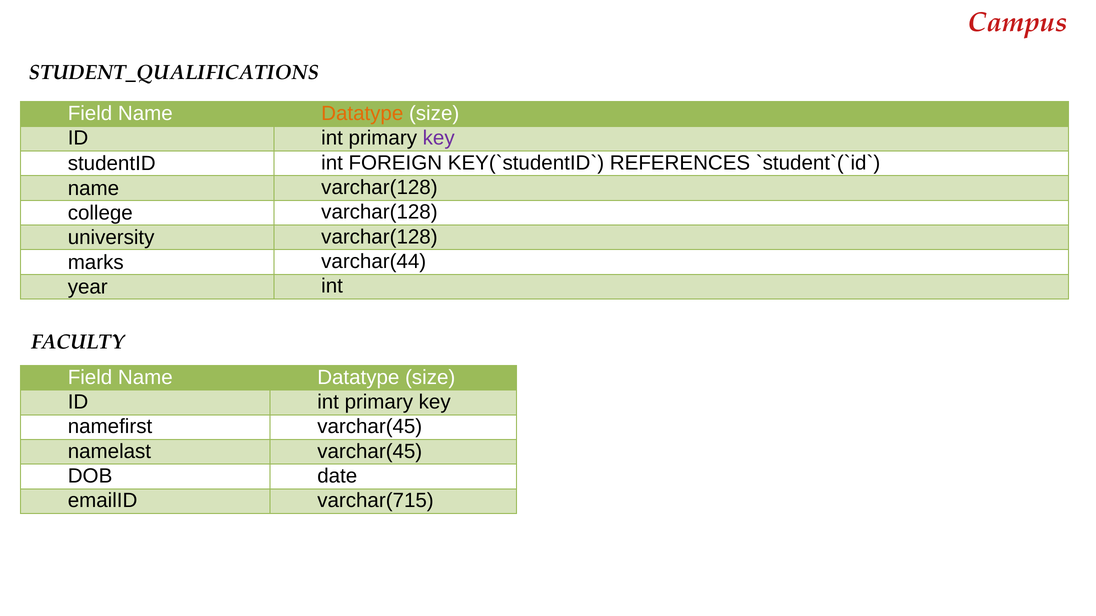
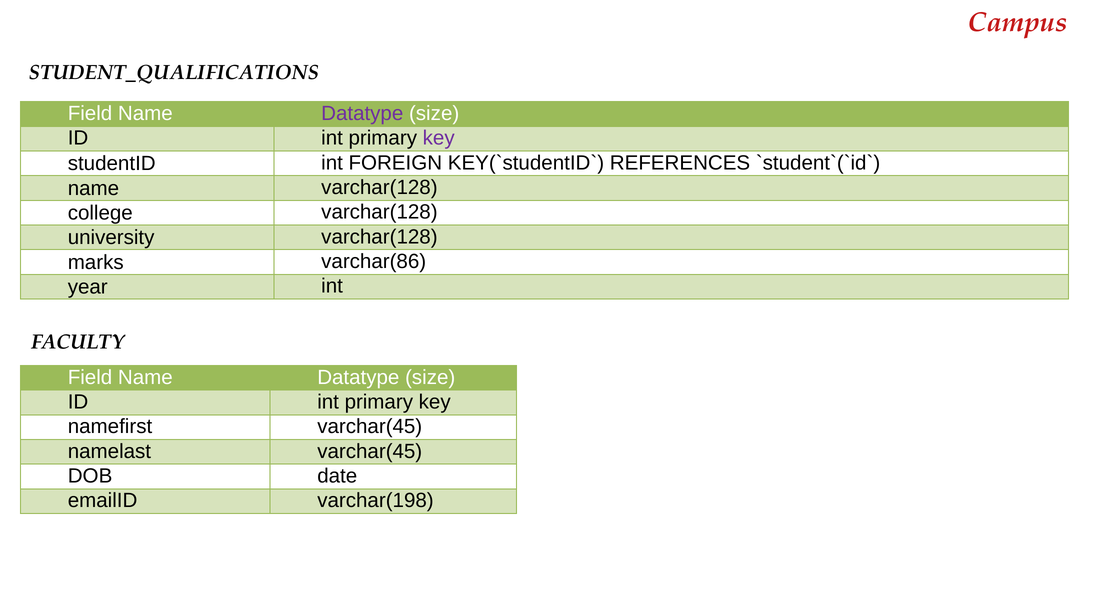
Datatype colour: orange -> purple (362, 114)
varchar(44: varchar(44 -> varchar(86 (374, 262)
varchar(715: varchar(715 -> varchar(198 (375, 501)
